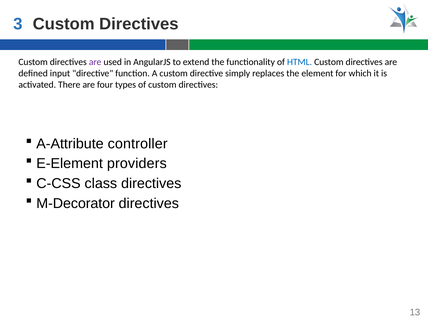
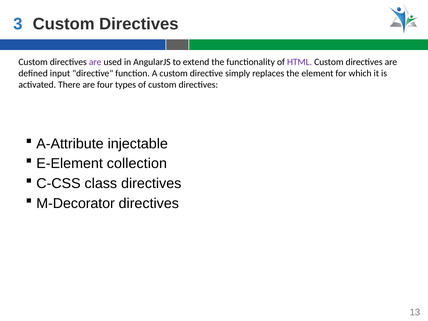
HTML colour: blue -> purple (300, 62)
controller: controller -> injectable (138, 144)
providers: providers -> collection (137, 164)
